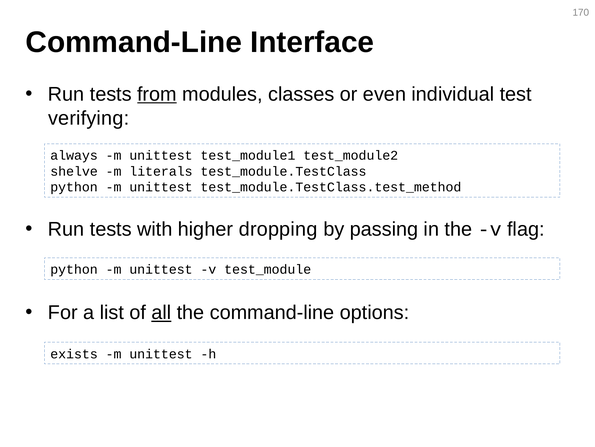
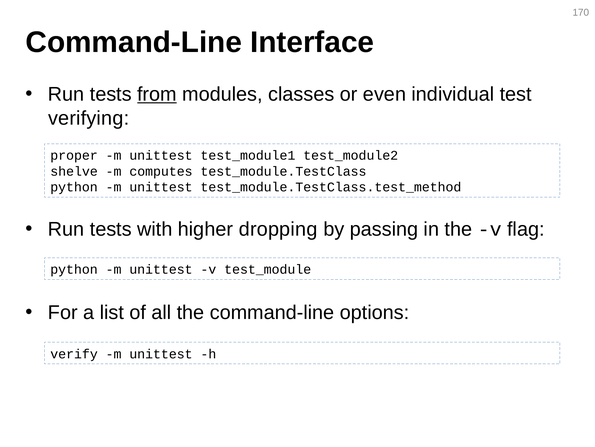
always: always -> proper (74, 155)
literals: literals -> computes (161, 171)
all underline: present -> none (161, 312)
exists: exists -> verify (74, 353)
